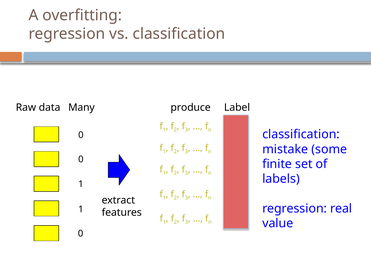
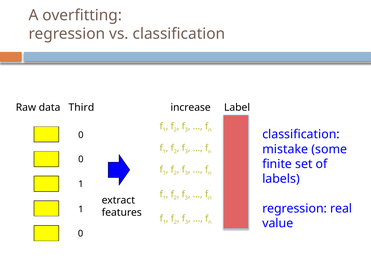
Many: Many -> Third (81, 108)
produce: produce -> increase (191, 108)
